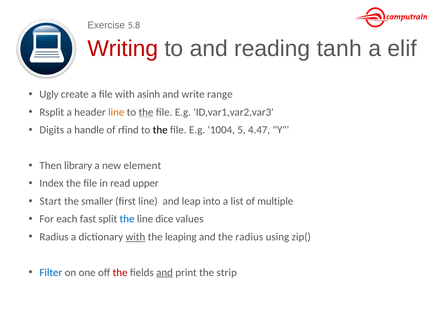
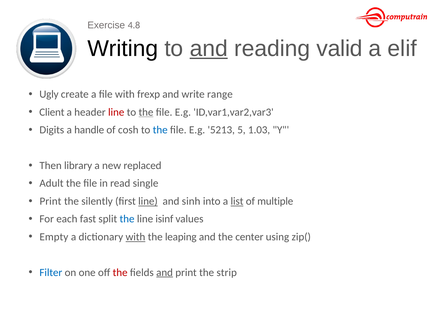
5.8: 5.8 -> 4.8 (134, 25)
Writing colour: red -> black (123, 49)
and underline: none -> present (209, 49)
tanh: tanh -> valid (340, 49)
asinh: asinh -> frexp (149, 94)
Rsplit: Rsplit -> Client (52, 112)
line colour: orange -> red (116, 112)
rfind: rfind -> cosh (128, 130)
the colour: black -> blue (160, 130)
1004: 1004 -> 5213 (221, 130)
4.47: 4.47 -> 1.03 (259, 130)
element: element -> replaced (143, 165)
Index: Index -> Adult (52, 183)
upper: upper -> single (146, 183)
Start: Start -> Print (50, 201)
smaller: smaller -> silently (97, 201)
line underline: none -> present (148, 201)
leap: leap -> sinh (191, 201)
list underline: none -> present (237, 201)
dice: dice -> isinf (164, 219)
Radius: Radius -> Empty (54, 237)
the radius: radius -> center (249, 237)
